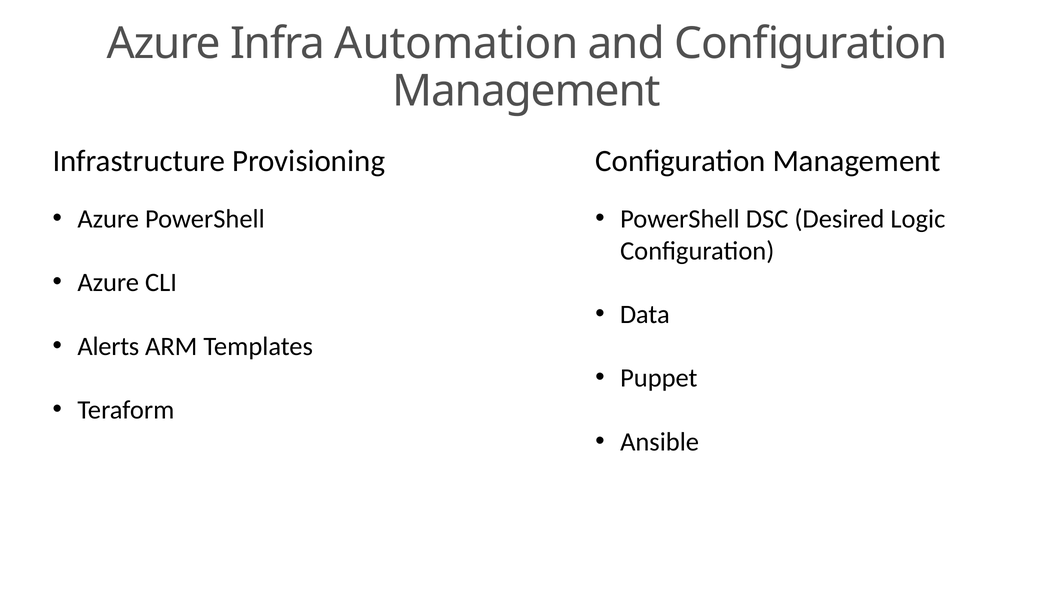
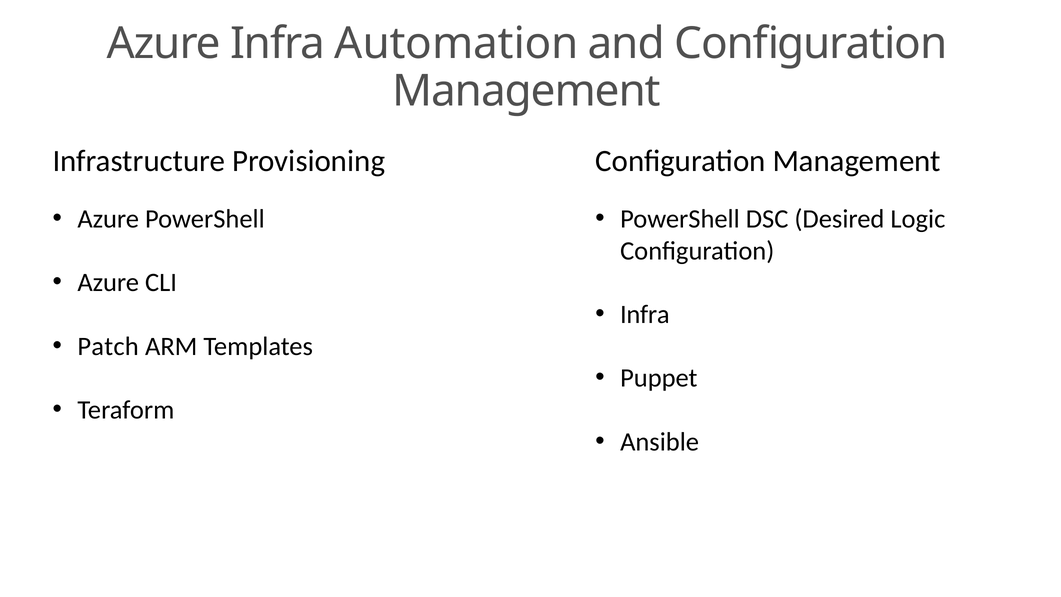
Data: Data -> Infra (645, 314)
Alerts: Alerts -> Patch (108, 346)
